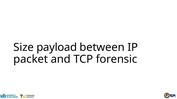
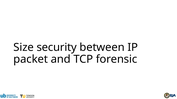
payload: payload -> security (57, 48)
